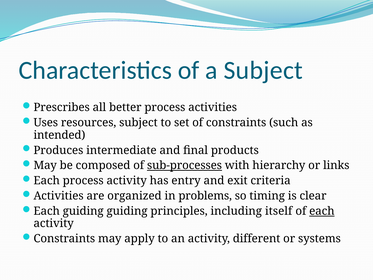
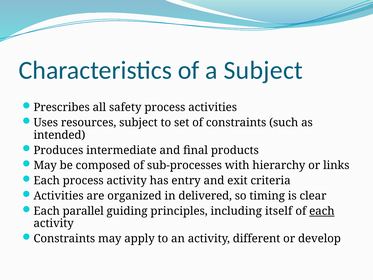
better: better -> safety (125, 107)
sub-processes underline: present -> none (184, 165)
problems: problems -> delivered (205, 196)
Each guiding: guiding -> parallel (83, 211)
systems: systems -> develop (319, 238)
